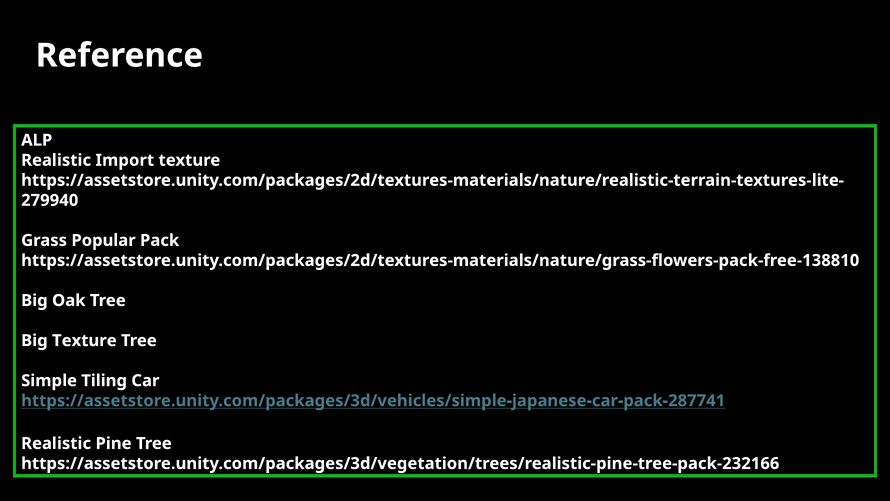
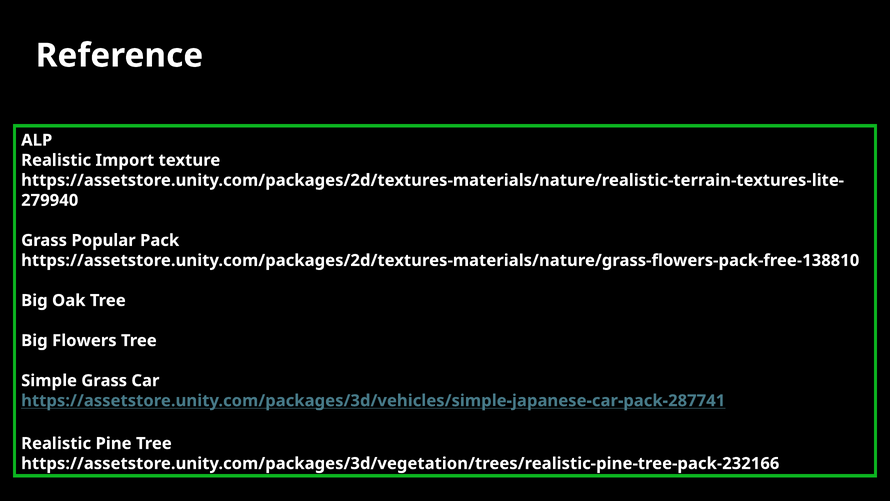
Big Texture: Texture -> Flowers (84, 340)
Simple Tiling: Tiling -> Grass (104, 380)
